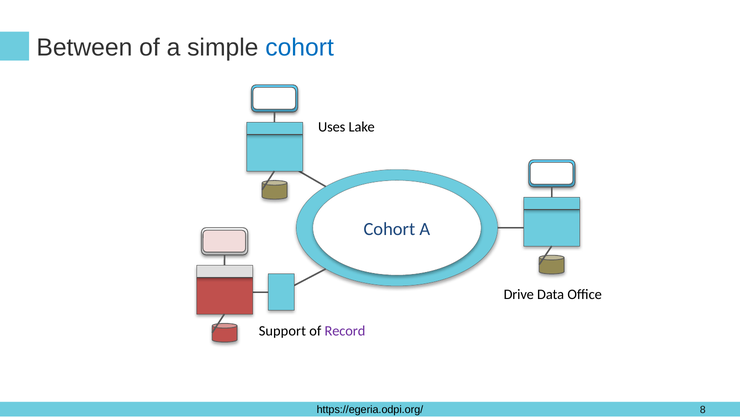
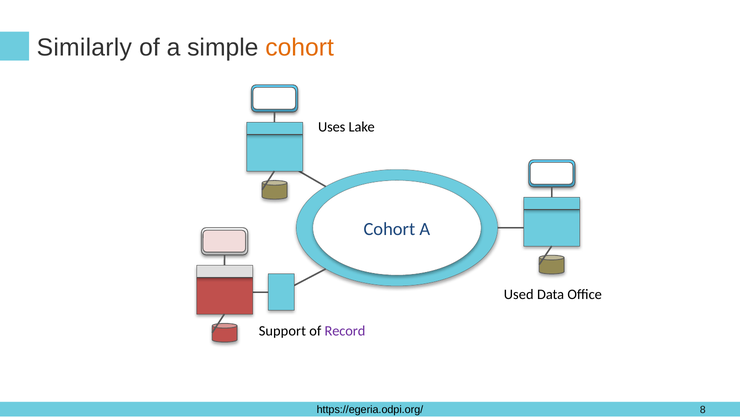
Between: Between -> Similarly (84, 47)
cohort colour: blue -> orange (300, 47)
Drive: Drive -> Used (519, 294)
